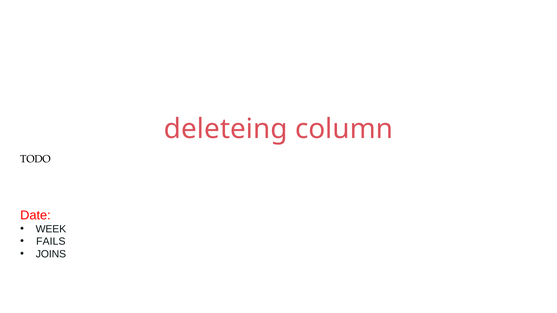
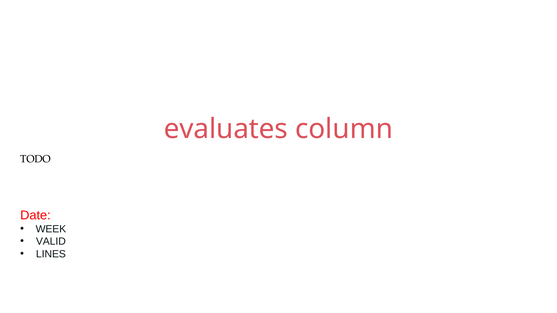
deleteing: deleteing -> evaluates (226, 129)
FAILS: FAILS -> VALID (51, 242)
JOINS: JOINS -> LINES (51, 254)
